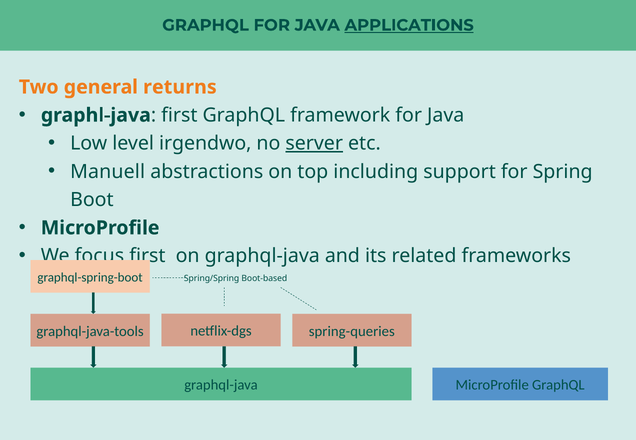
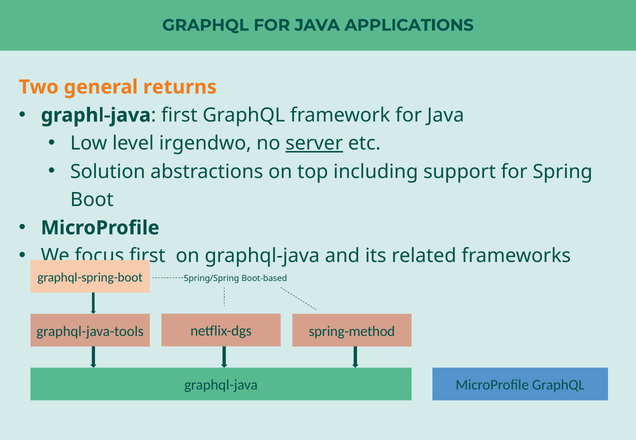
APPLICATIONS underline: present -> none (409, 25)
Manuell: Manuell -> Solution (108, 172)
spring-queries: spring-queries -> spring-method (352, 331)
